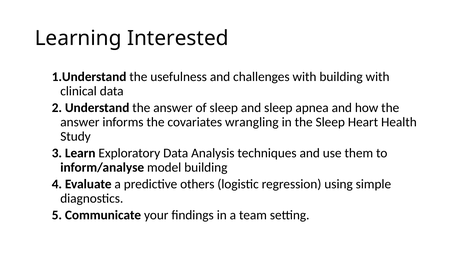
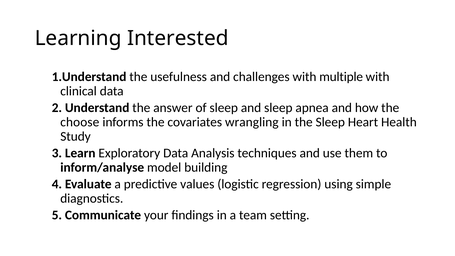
with building: building -> multiple (341, 77)
answer: answer -> choose (80, 122)
others: others -> values (197, 184)
